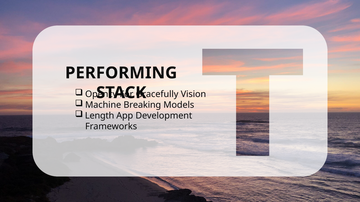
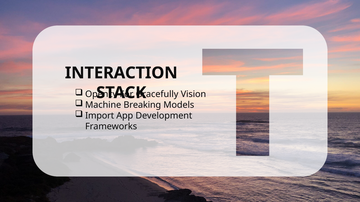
PERFORMING: PERFORMING -> INTERACTION (121, 73)
Length: Length -> Import (100, 116)
